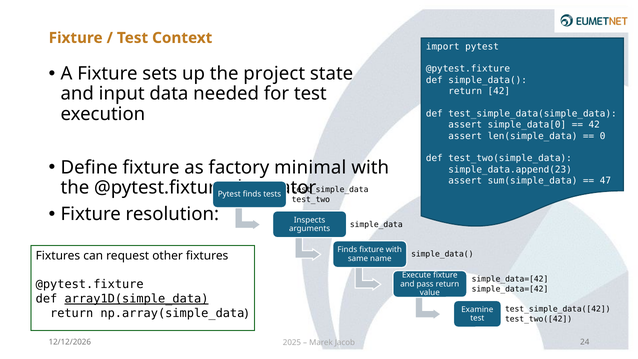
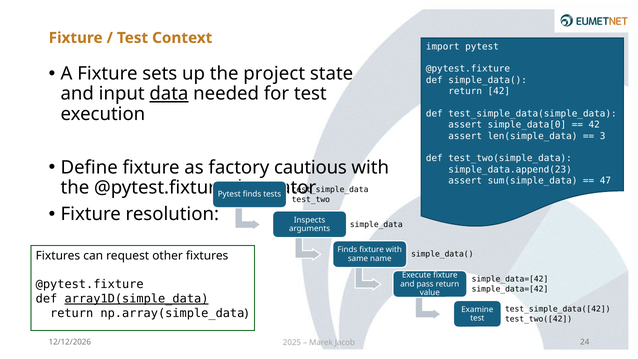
data underline: none -> present (169, 94)
0: 0 -> 3 (603, 136)
minimal: minimal -> cautious (310, 167)
